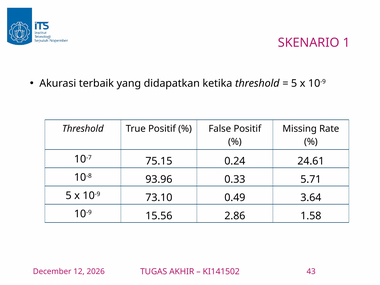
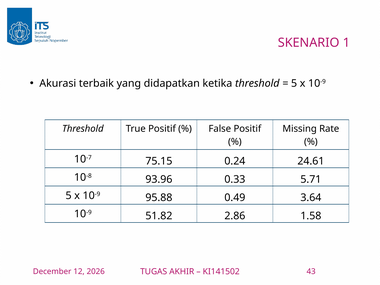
73.10: 73.10 -> 95.88 (159, 198)
15.56: 15.56 -> 51.82 (159, 216)
